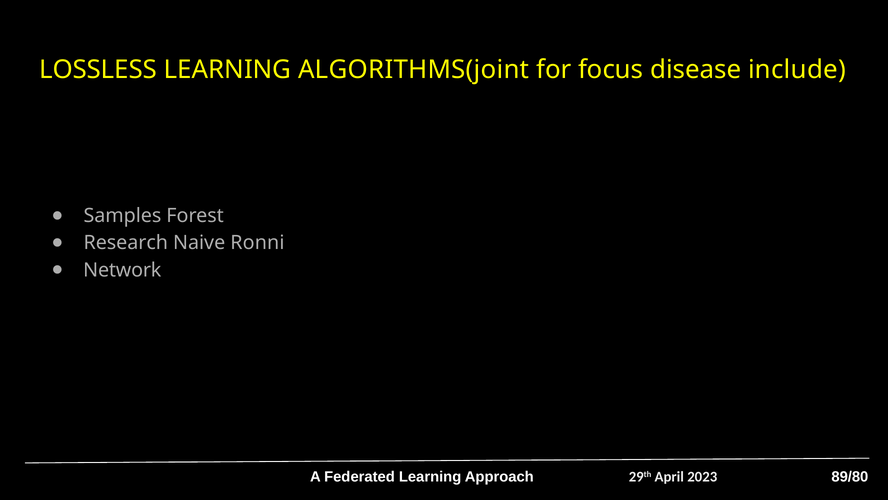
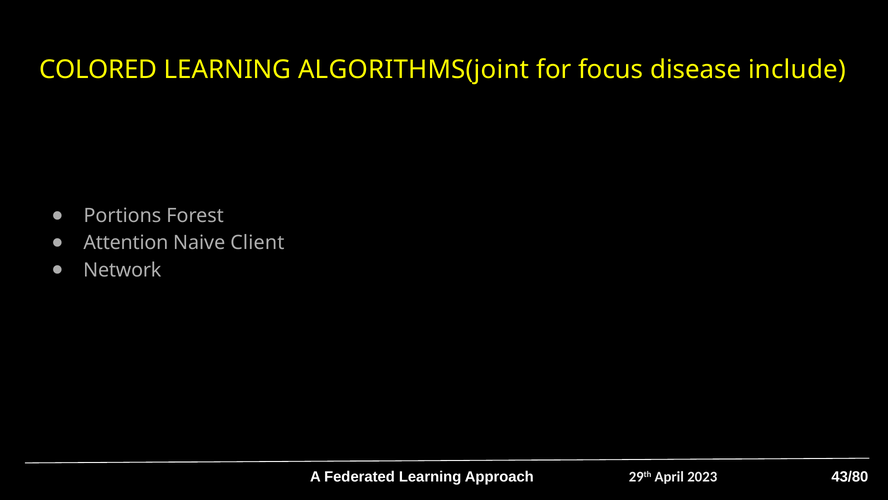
LOSSLESS: LOSSLESS -> COLORED (98, 69)
Samples: Samples -> Portions (122, 215)
Research: Research -> Attention (126, 243)
Ronni: Ronni -> Client (257, 243)
89/80: 89/80 -> 43/80 (850, 477)
